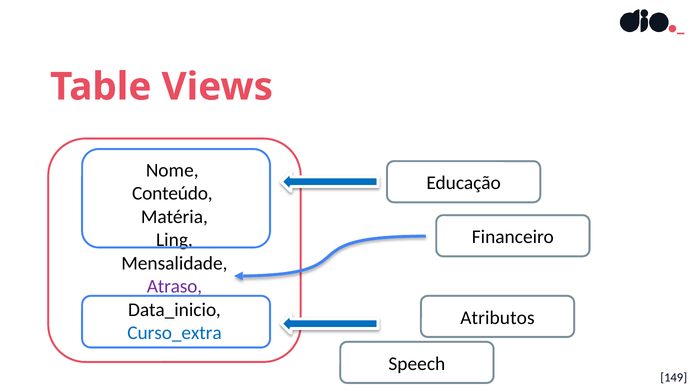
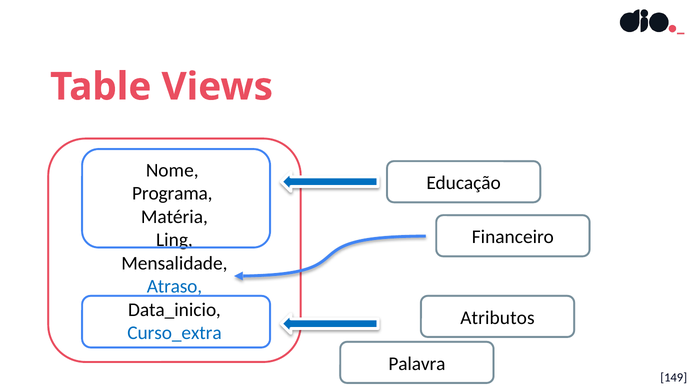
Conteúdo: Conteúdo -> Programa (172, 194)
Atraso colour: purple -> blue (174, 287)
Speech: Speech -> Palavra (417, 364)
